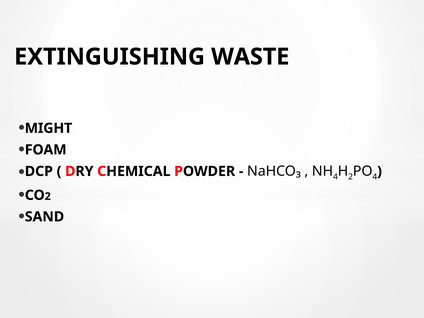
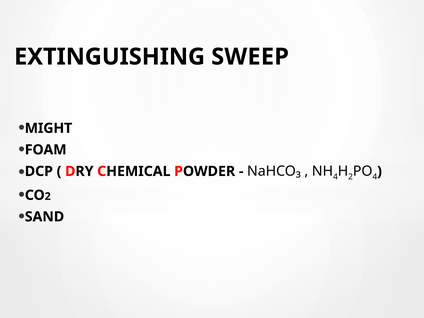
WASTE: WASTE -> SWEEP (250, 57)
